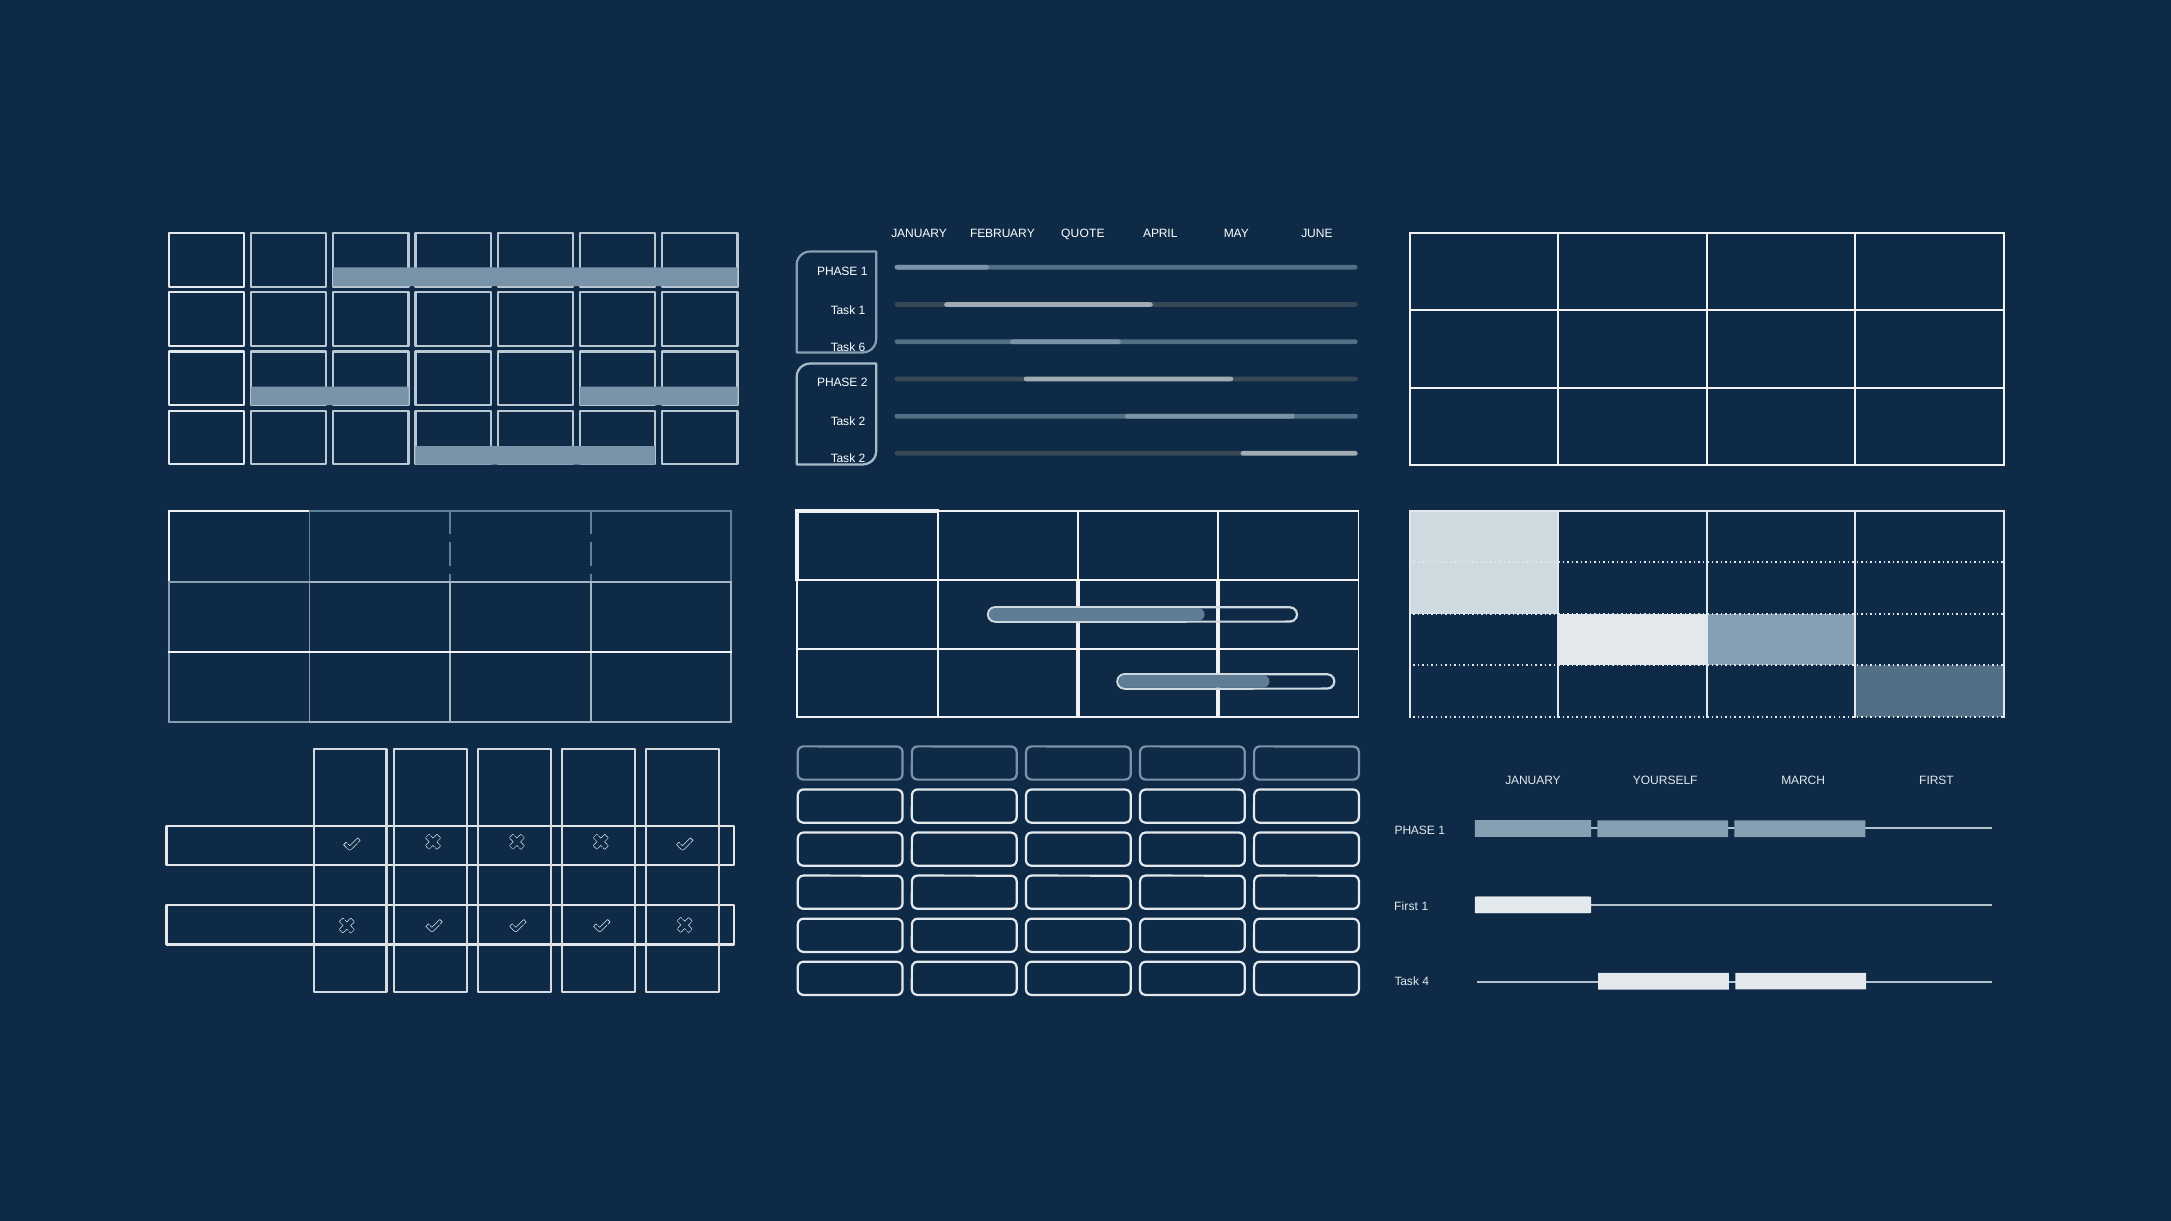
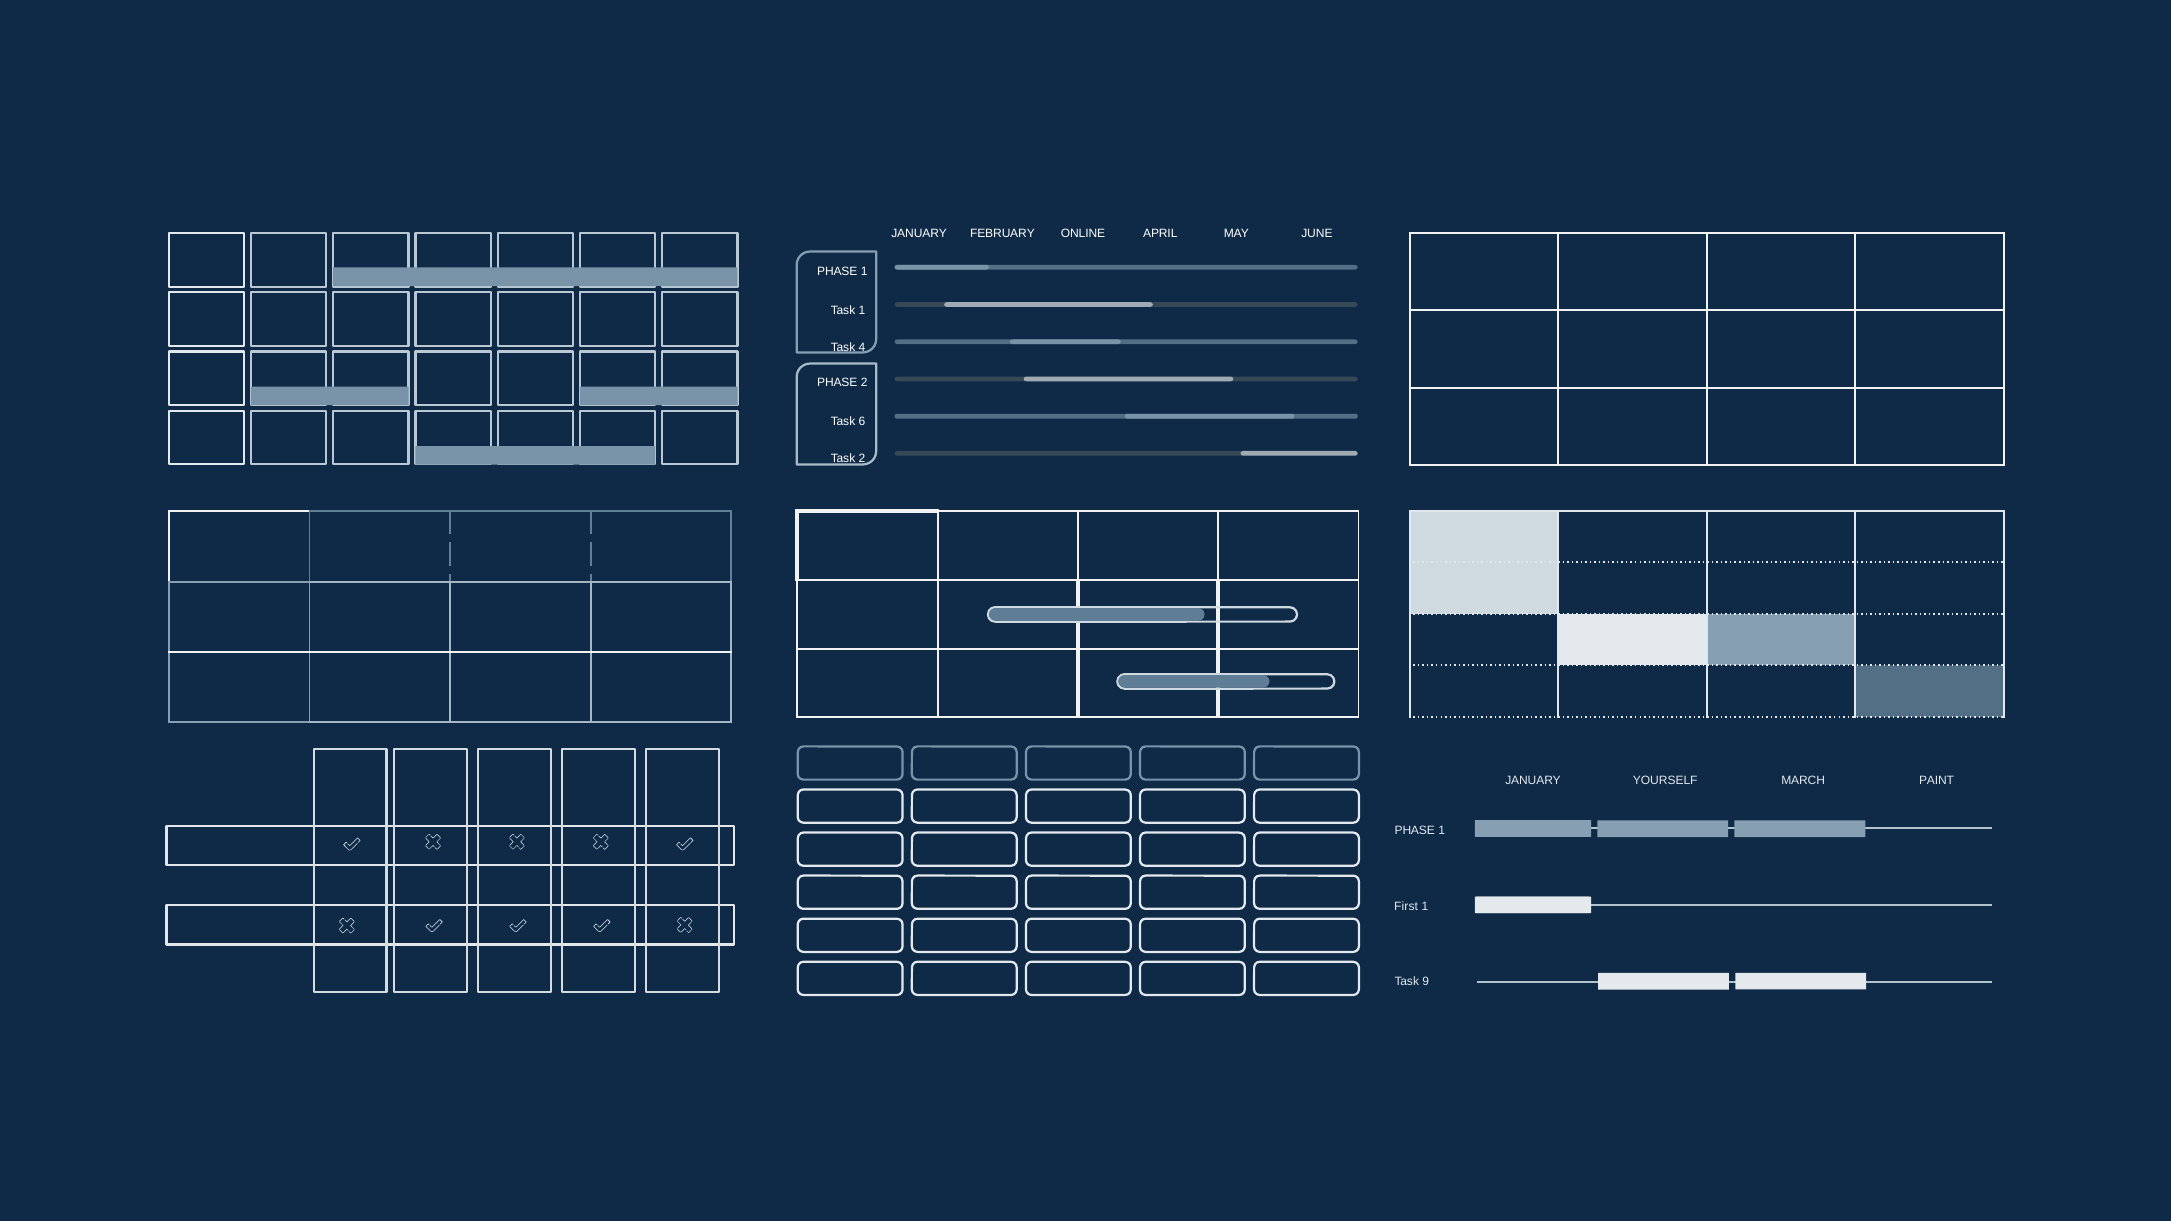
QUOTE: QUOTE -> ONLINE (1083, 234)
6: 6 -> 4 (862, 347)
2: 2 -> 6 (862, 422)
MARCH FIRST: FIRST -> PAINT (1937, 781)
4: 4 -> 9 (1426, 982)
